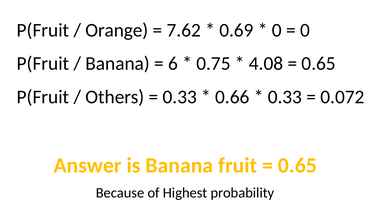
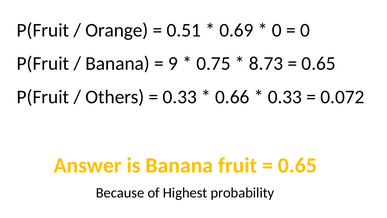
7.62: 7.62 -> 0.51 (184, 30)
6: 6 -> 9 (173, 63)
4.08: 4.08 -> 8.73 (266, 63)
